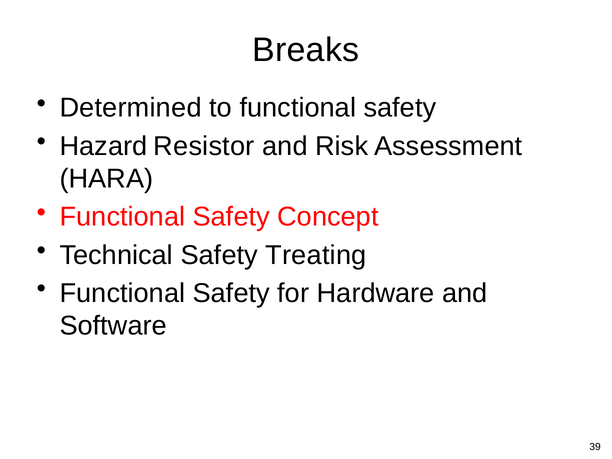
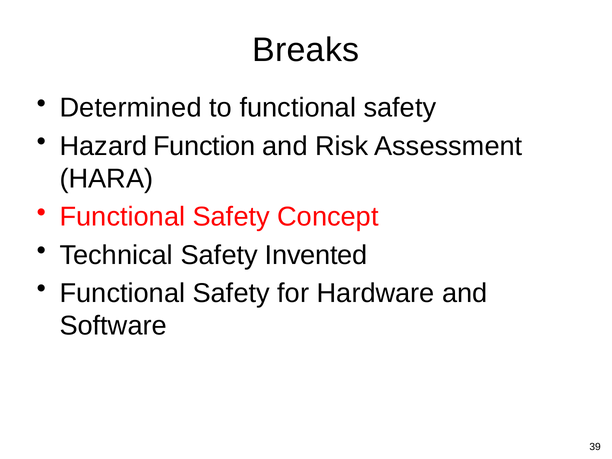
Resistor: Resistor -> Function (204, 146)
Treating: Treating -> Invented (316, 255)
